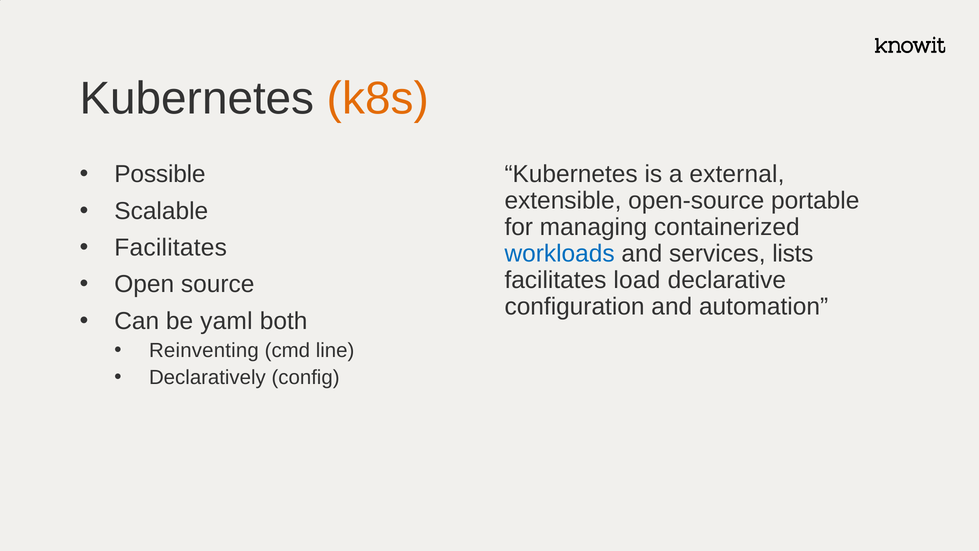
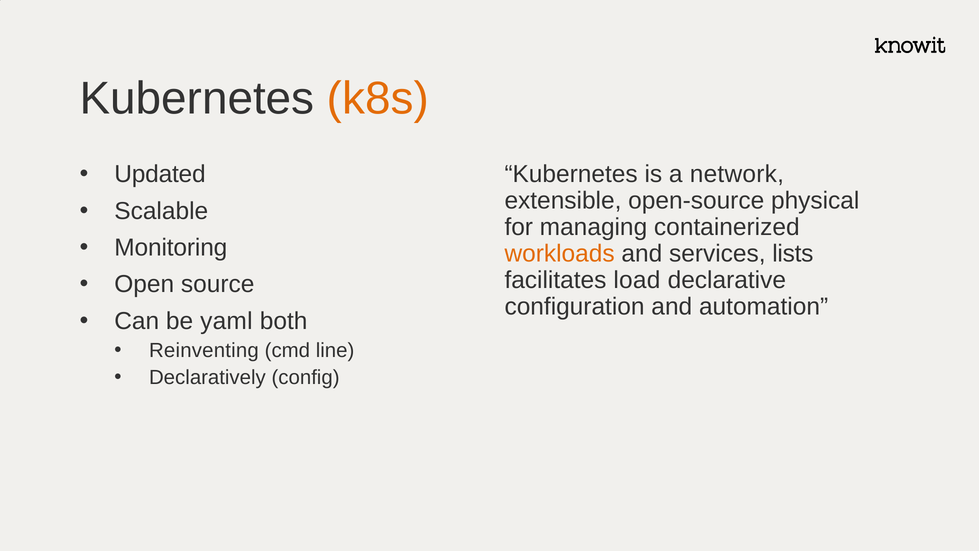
Possible: Possible -> Updated (160, 174)
external: external -> network (737, 174)
portable: portable -> physical (815, 201)
Facilitates: Facilitates -> Monitoring (171, 247)
workloads colour: blue -> orange (560, 254)
